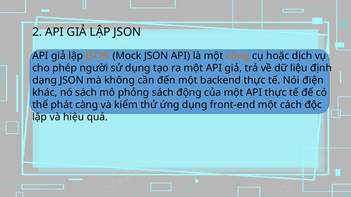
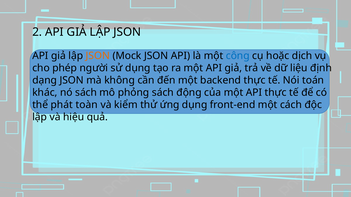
công colour: orange -> blue (238, 56)
điện: điện -> toán (313, 80)
càng: càng -> toàn (87, 105)
